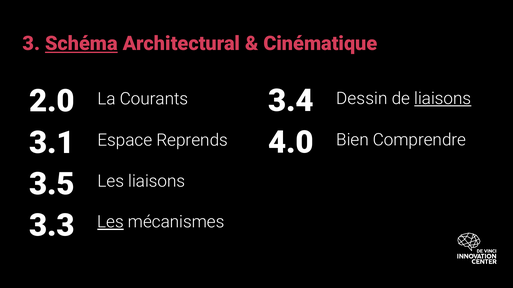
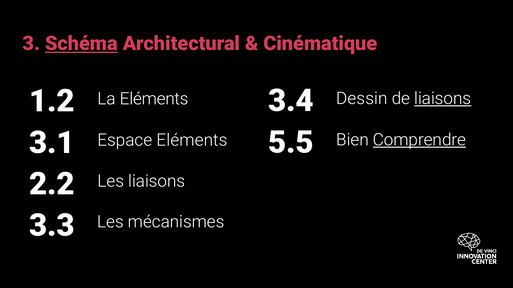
2.0: 2.0 -> 1.2 (52, 101)
La Courants: Courants -> Eléments (154, 99)
4.0: 4.0 -> 5.5 (291, 143)
Comprendre underline: none -> present (419, 140)
Espace Reprends: Reprends -> Eléments (192, 141)
3.5: 3.5 -> 2.2 (52, 184)
Les underline: present -> none (110, 222)
